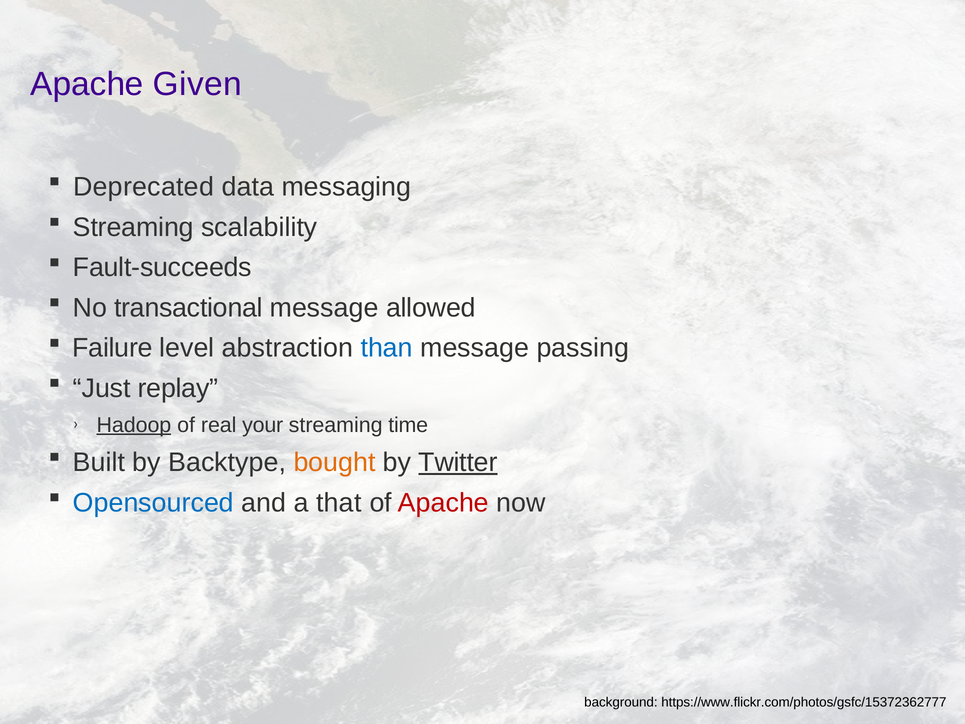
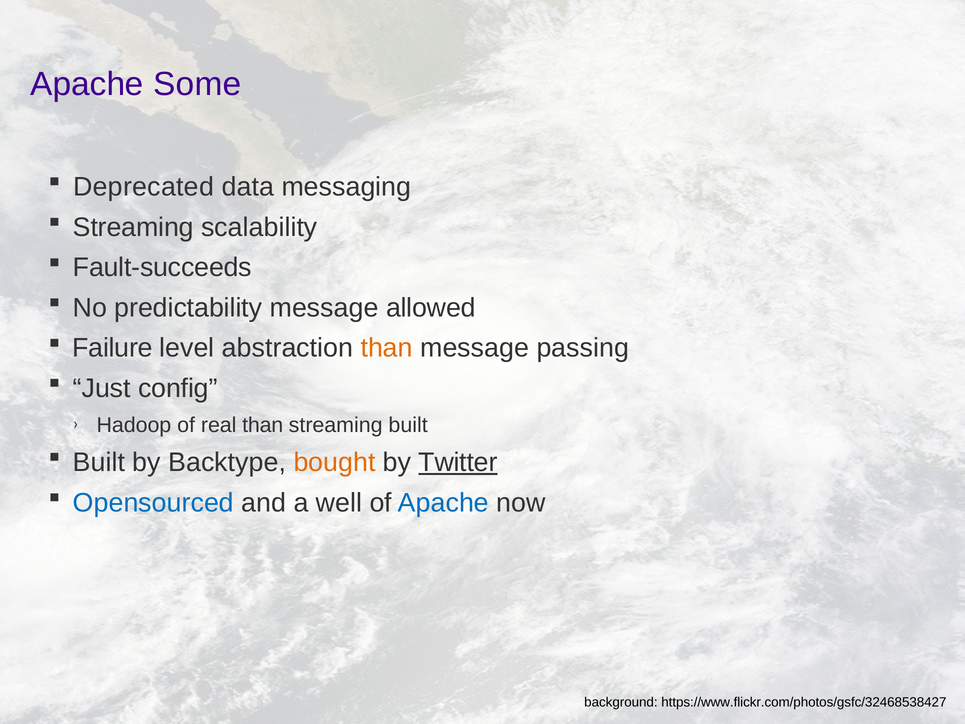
Given: Given -> Some (197, 84)
transactional: transactional -> predictability (188, 308)
than colour: blue -> orange (387, 348)
replay: replay -> config (178, 388)
Hadoop underline: present -> none (134, 425)
real your: your -> than (263, 425)
streaming time: time -> built (408, 425)
that: that -> well (339, 503)
Apache colour: red -> blue (443, 503)
https://www.flickr.com/photos/gsfc/15372362777: https://www.flickr.com/photos/gsfc/15372362777 -> https://www.flickr.com/photos/gsfc/32468538427 (804, 702)
